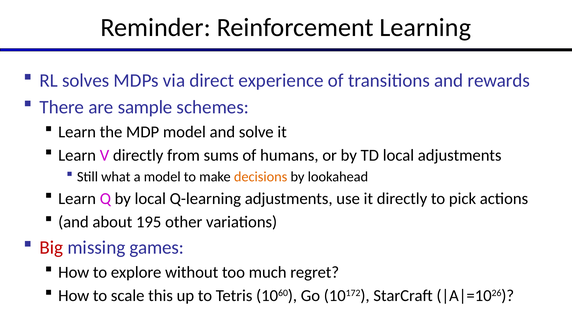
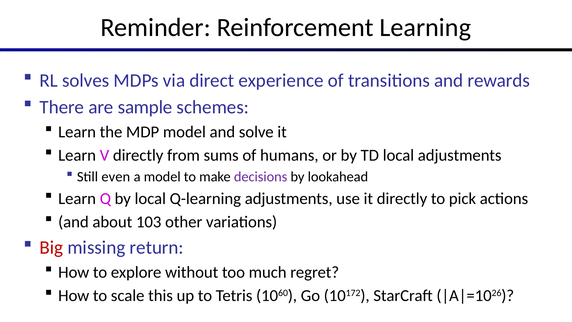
what: what -> even (116, 176)
decisions colour: orange -> purple (261, 176)
195: 195 -> 103 (149, 222)
games: games -> return (157, 247)
